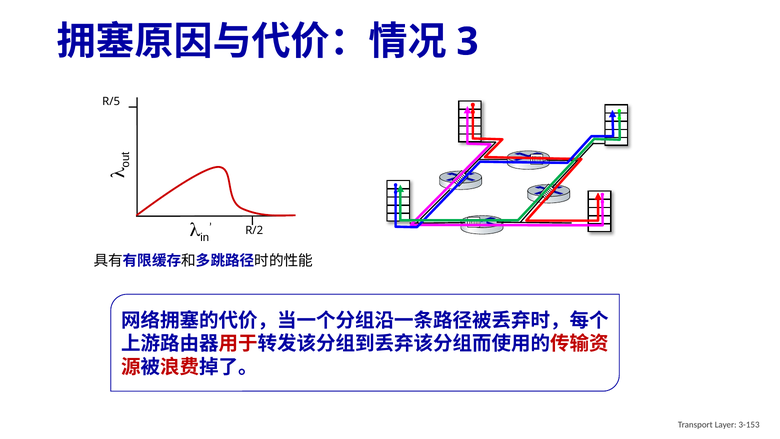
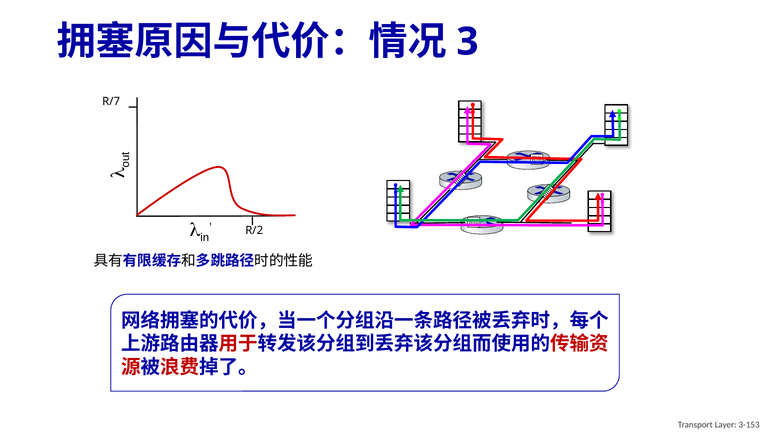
R/5: R/5 -> R/7 (111, 102)
